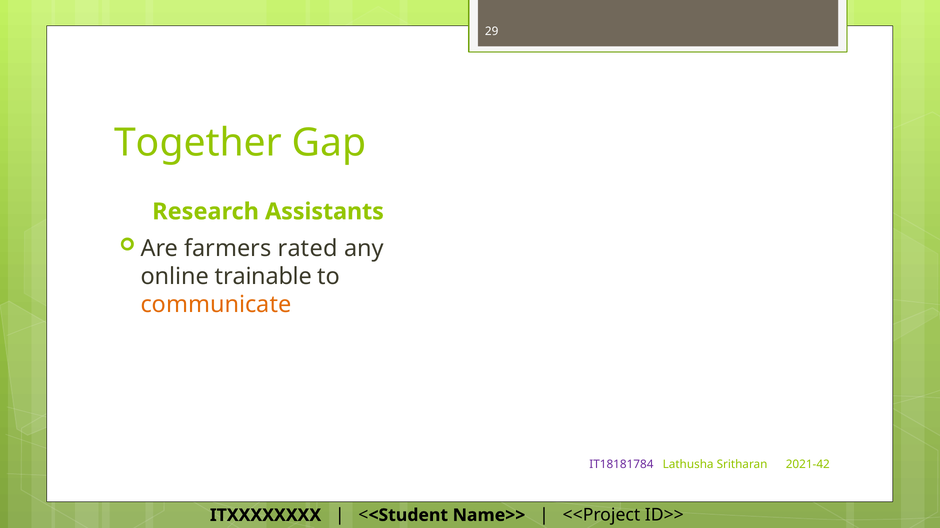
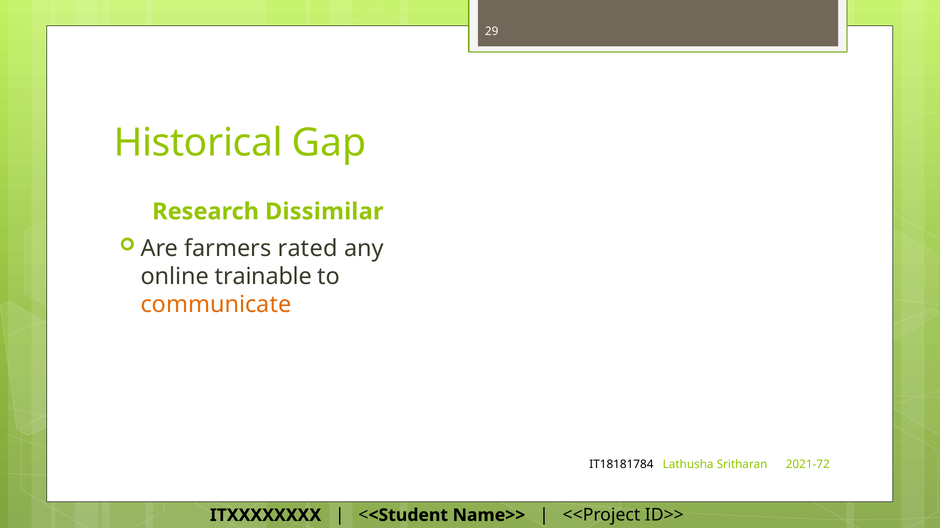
Together: Together -> Historical (198, 143)
Assistants: Assistants -> Dissimilar (324, 212)
IT18181784 colour: purple -> black (621, 465)
2021-42: 2021-42 -> 2021-72 (808, 465)
